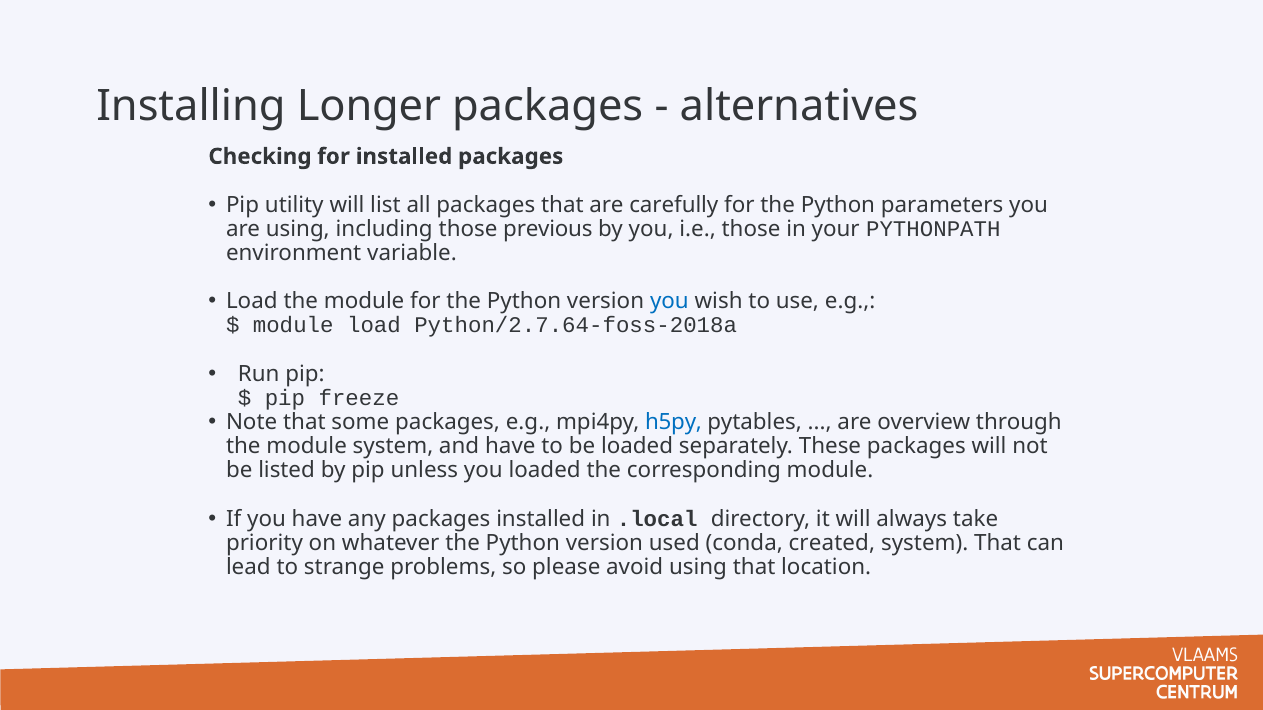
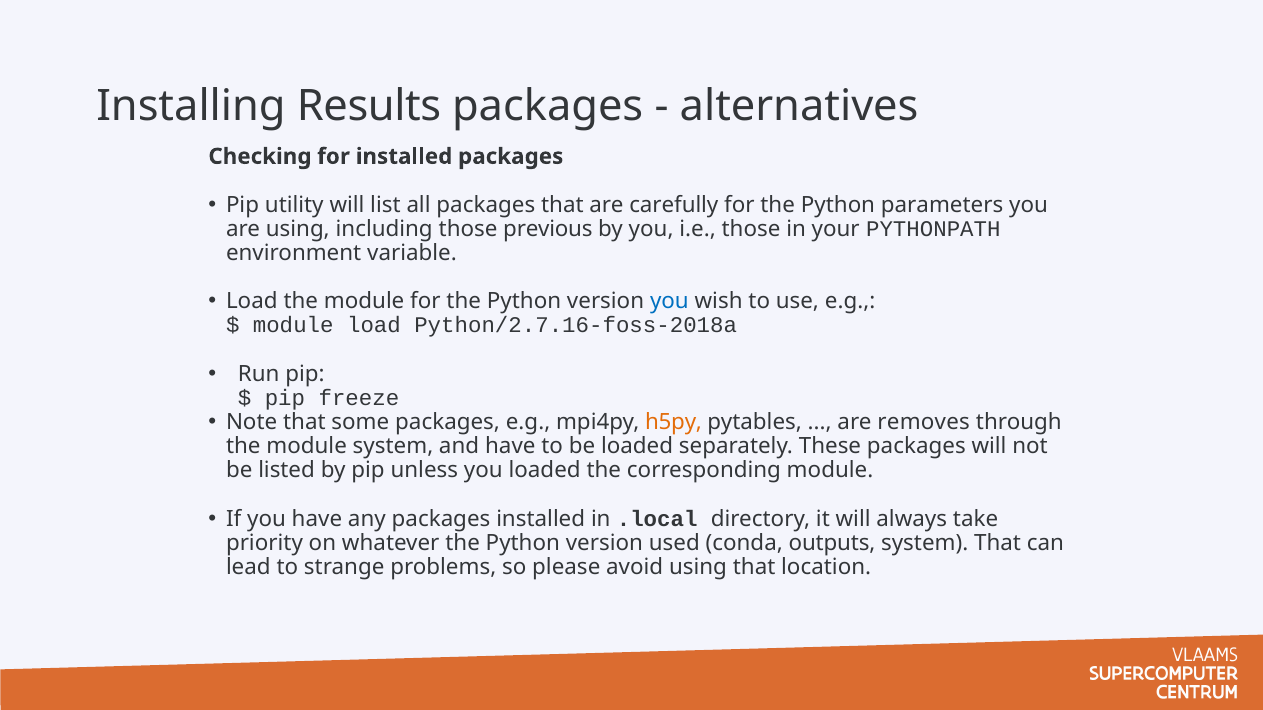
Longer: Longer -> Results (369, 106)
Python/2.7.64-foss-2018a: Python/2.7.64-foss-2018a -> Python/2.7.16-foss-2018a (576, 326)
h5py colour: blue -> orange (674, 422)
overview: overview -> removes (924, 422)
created: created -> outputs (832, 543)
